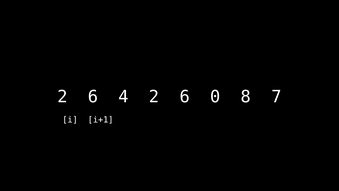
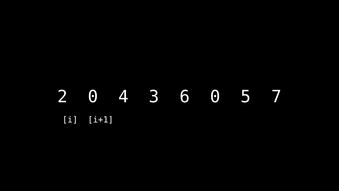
6: 6 -> 0 (93, 97)
4 2: 2 -> 3 (154, 97)
8: 8 -> 5 (246, 97)
